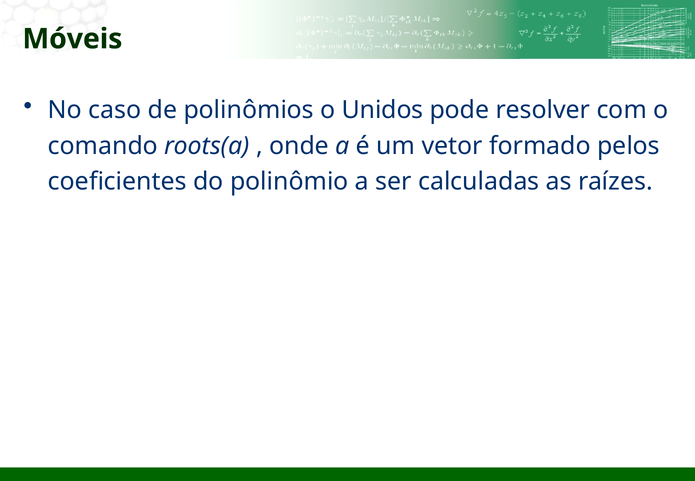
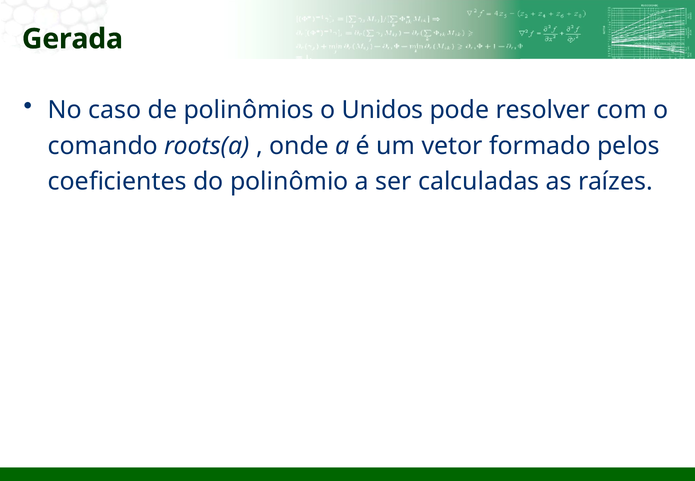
Móveis: Móveis -> Gerada (72, 39)
